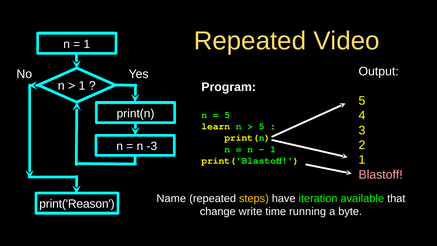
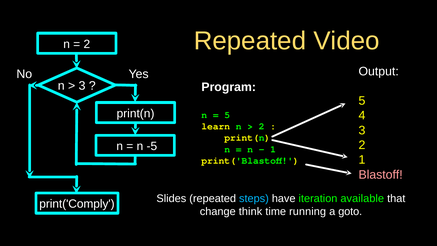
1: 1 -> 2 (87, 44)
1: 1 -> 3 (82, 86)
5: 5 -> 2 (262, 126)
-3: -3 -> -5 (152, 146)
Name: Name -> Slides (171, 198)
steps colour: yellow -> light blue (254, 198)
print('Reason: print('Reason -> print('Comply (77, 204)
write: write -> think (251, 211)
byte: byte -> goto (350, 211)
